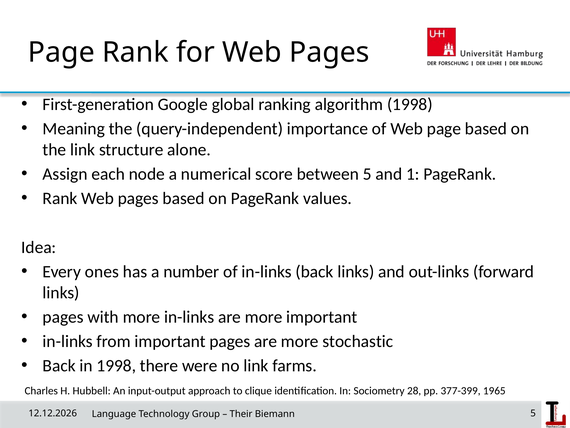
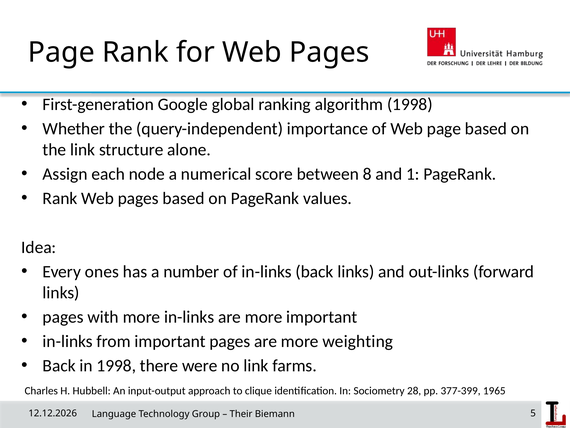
Meaning: Meaning -> Whether (74, 129)
between 5: 5 -> 8 (367, 174)
stochastic: stochastic -> weighting (358, 341)
